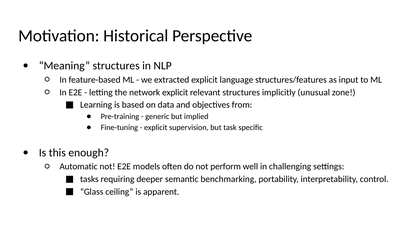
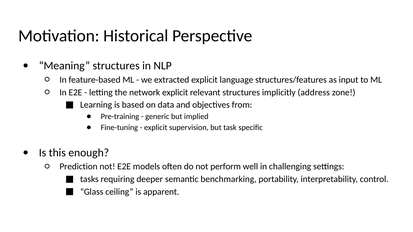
unusual: unusual -> address (314, 92)
Automatic: Automatic -> Prediction (79, 167)
